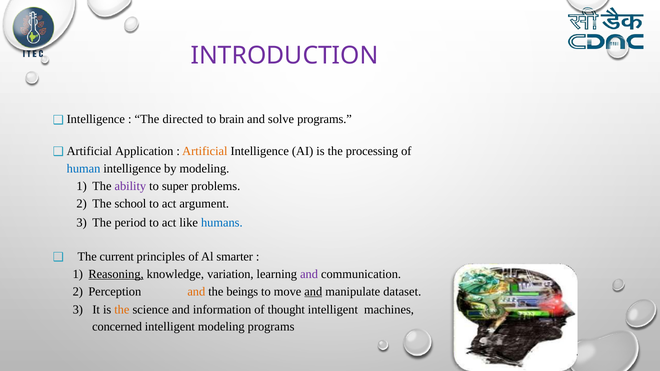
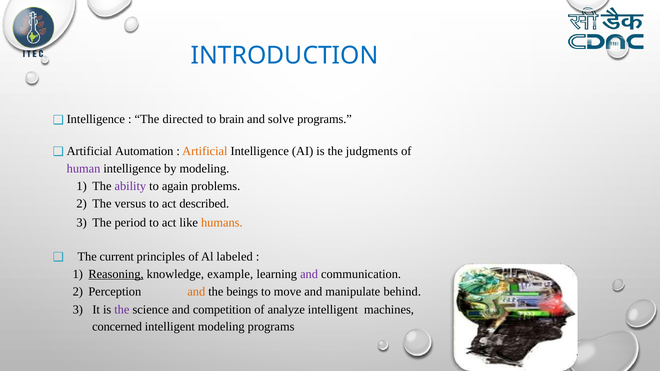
INTRODUCTION colour: purple -> blue (285, 55)
Application: Application -> Automation (144, 151)
processing: processing -> judgments (372, 151)
human colour: blue -> purple (84, 169)
super: super -> again (175, 186)
school: school -> versus (130, 204)
argument: argument -> described (204, 204)
humans colour: blue -> orange (222, 223)
smarter: smarter -> labeled (235, 257)
variation: variation -> example (230, 274)
and underline: present -> none (313, 292)
dataset: dataset -> behind (402, 292)
the colour: orange -> purple (122, 310)
information: information -> competition (222, 310)
thought: thought -> analyze (286, 310)
